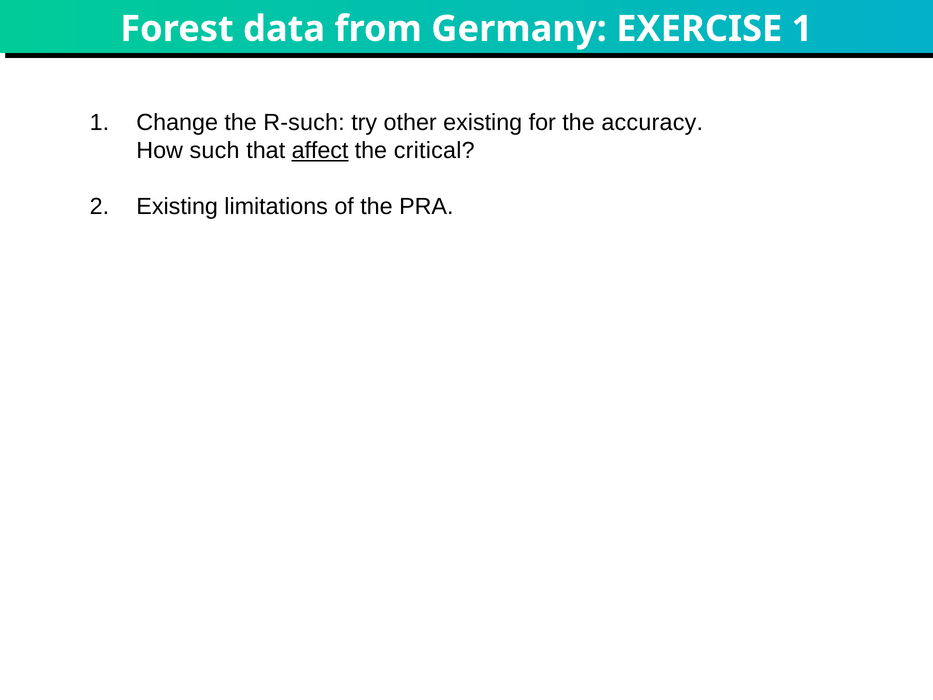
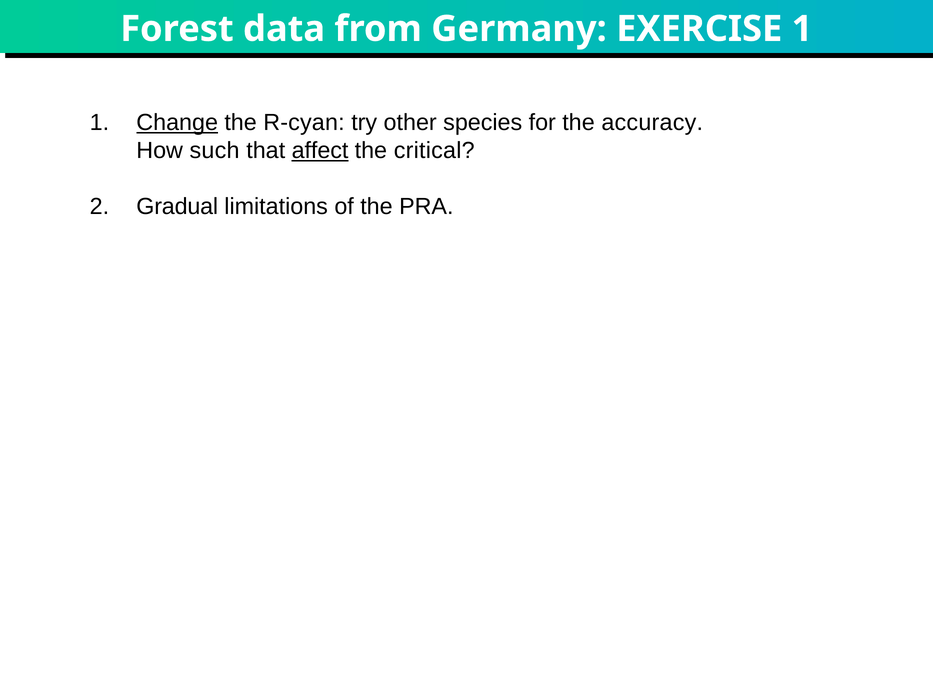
Change underline: none -> present (177, 123)
R-such: R-such -> R-cyan (304, 123)
other existing: existing -> species (483, 123)
Existing: Existing -> Gradual (177, 207)
